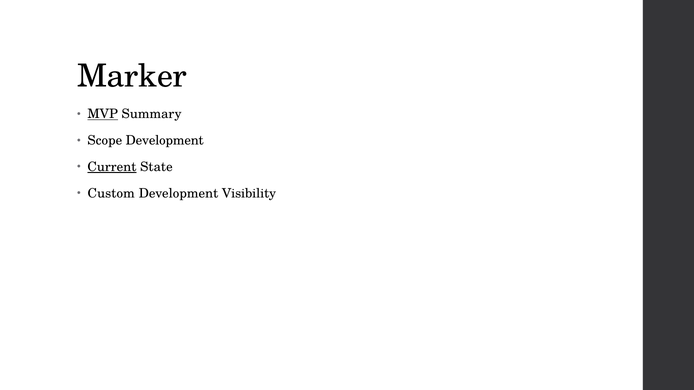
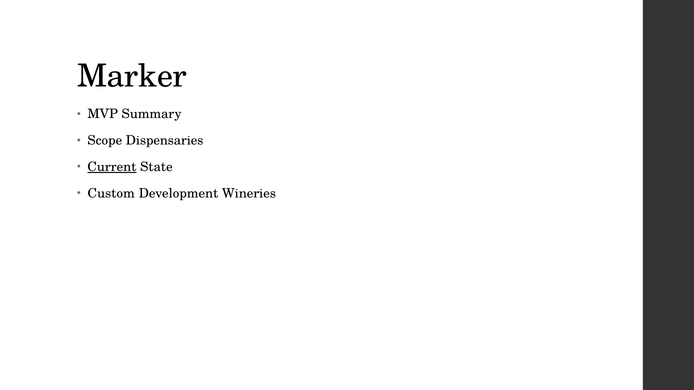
MVP underline: present -> none (103, 114)
Scope Development: Development -> Dispensaries (165, 141)
Visibility: Visibility -> Wineries (249, 194)
